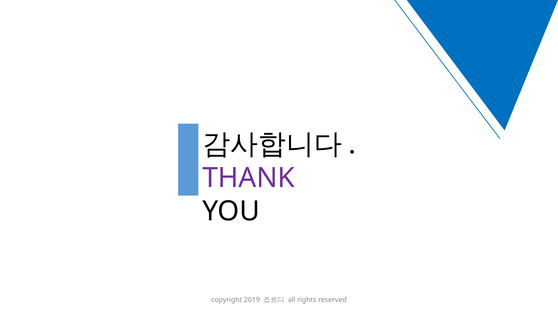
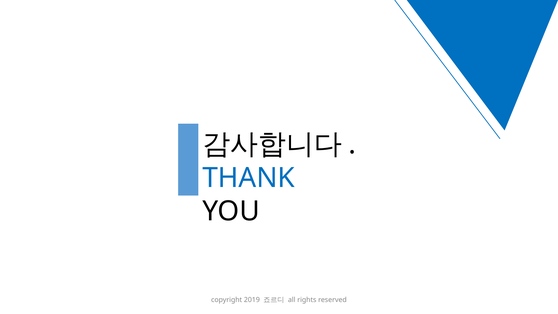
THANK colour: purple -> blue (249, 178)
